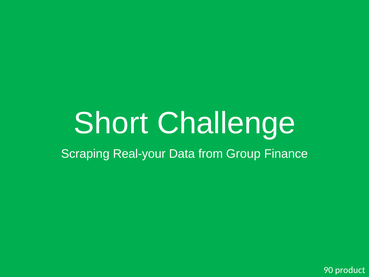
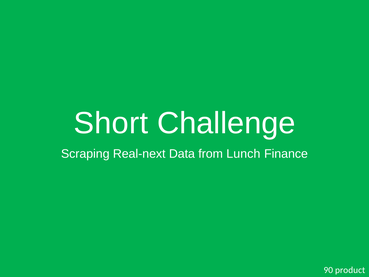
Real-your: Real-your -> Real-next (139, 154)
Group: Group -> Lunch (243, 154)
